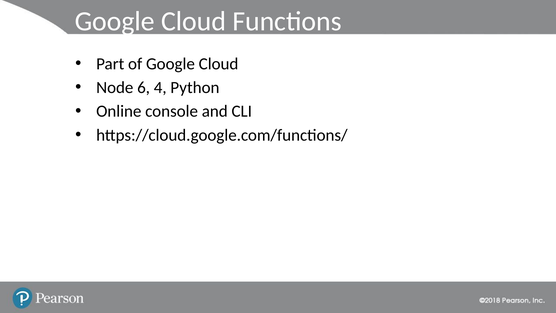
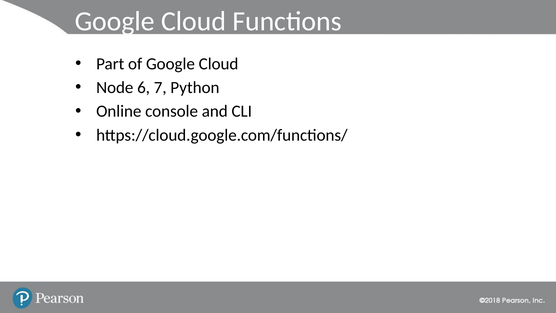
4: 4 -> 7 (160, 87)
